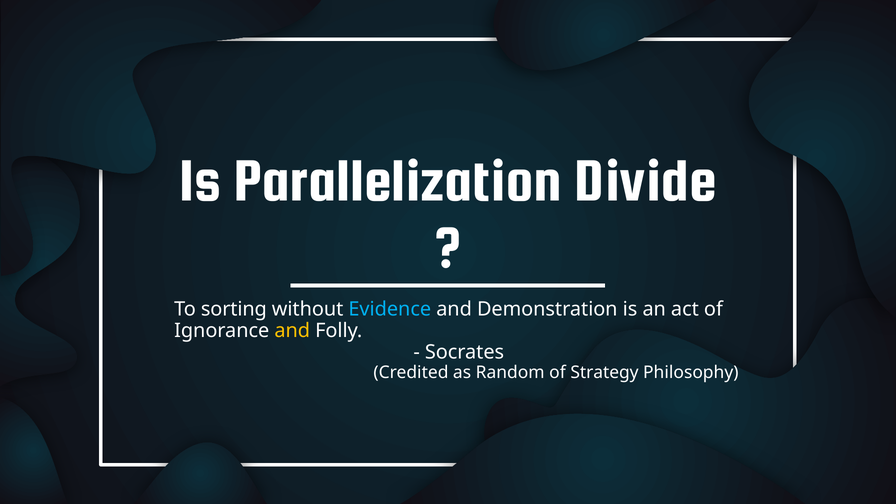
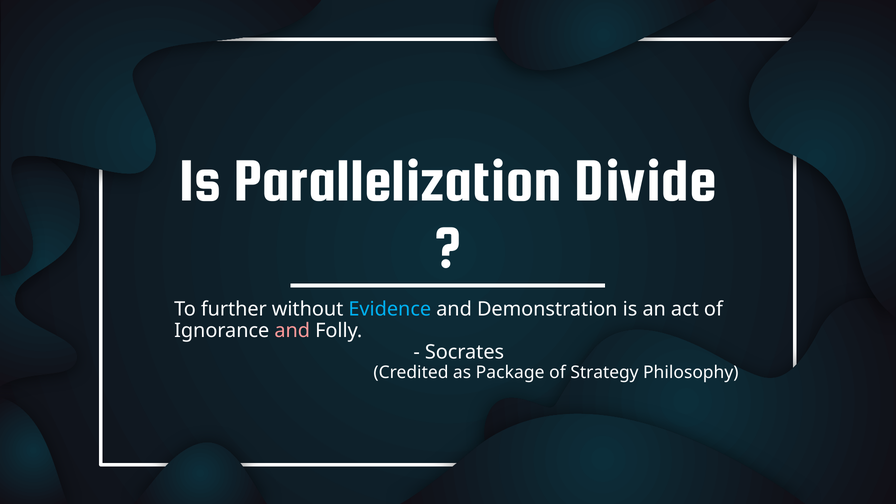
sorting: sorting -> further (234, 309)
and colour: yellow -> pink (292, 331)
Random: Random -> Package (510, 372)
